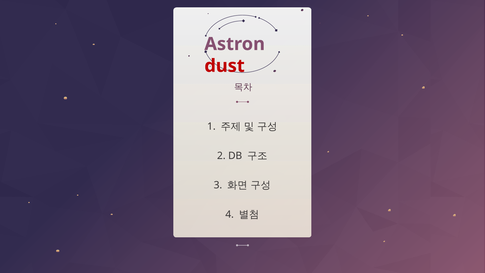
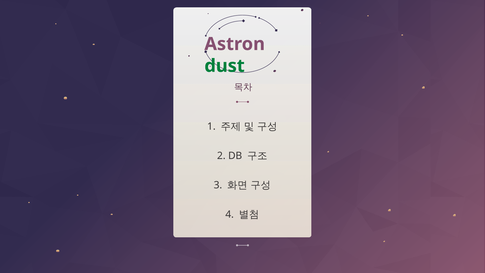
dust colour: red -> green (225, 66)
